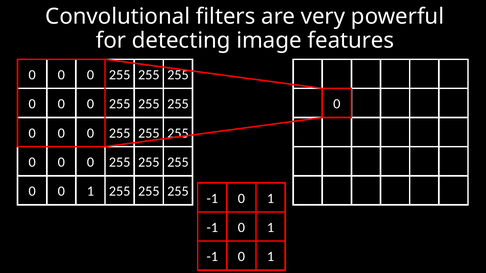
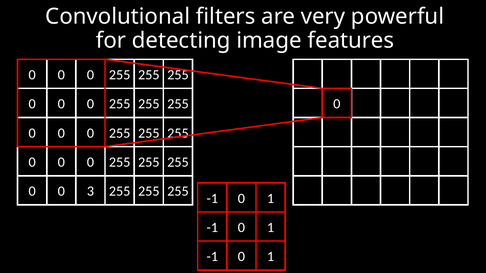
1: 1 -> 3 (90, 192)
